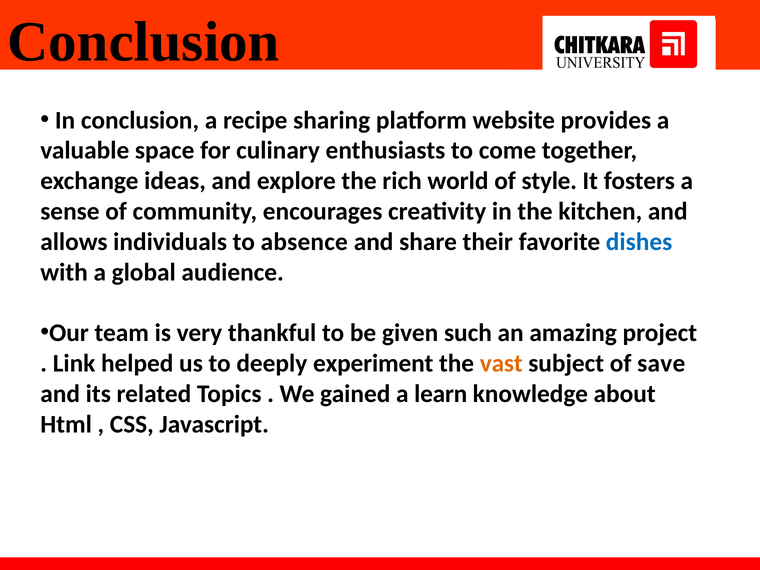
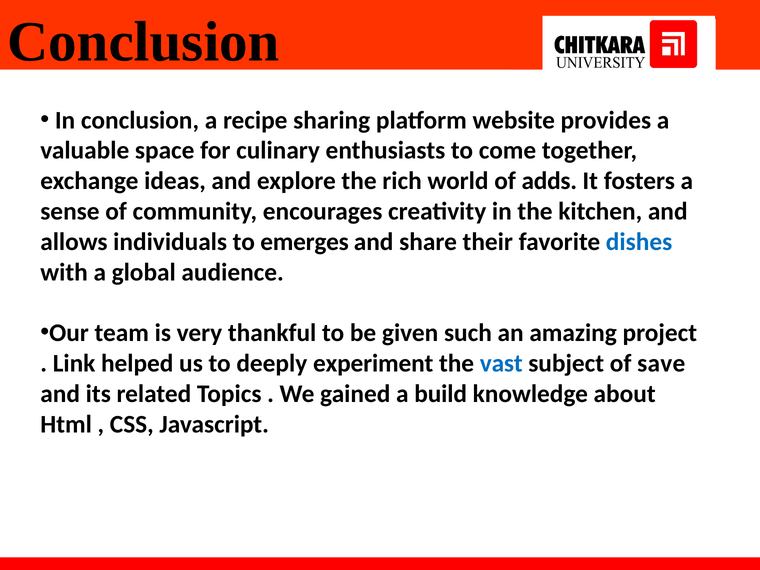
style: style -> adds (549, 181)
absence: absence -> emerges (305, 242)
vast colour: orange -> blue (501, 363)
learn: learn -> build (441, 394)
